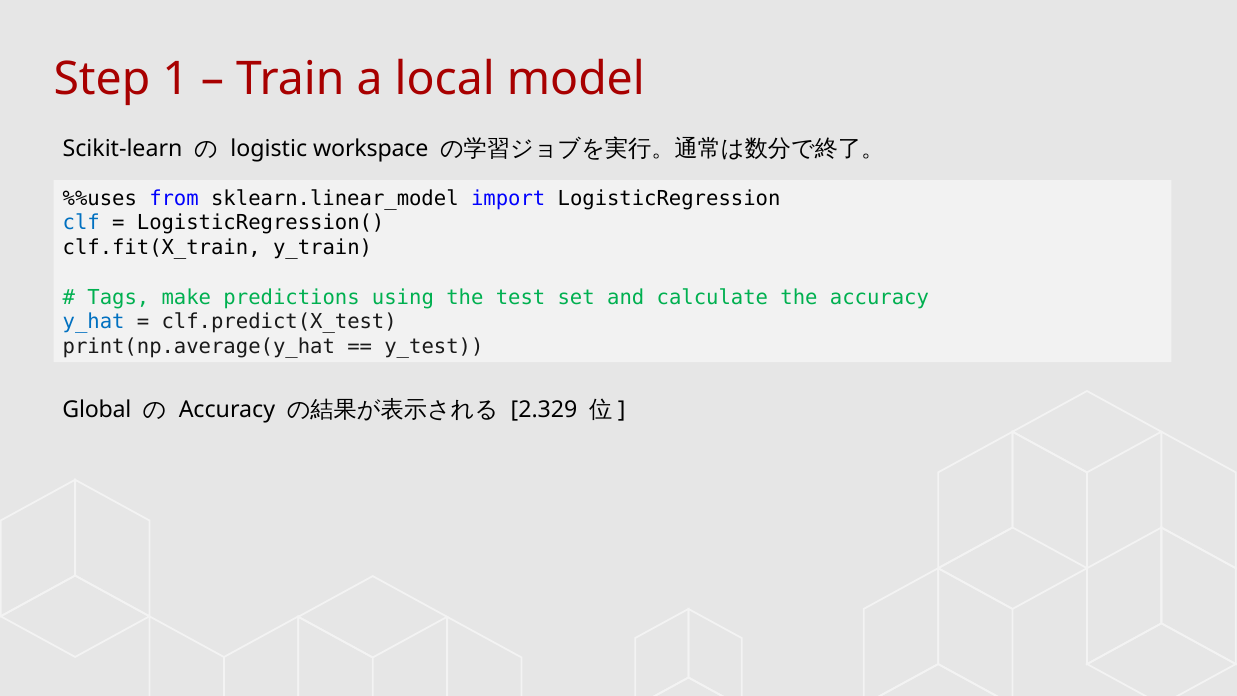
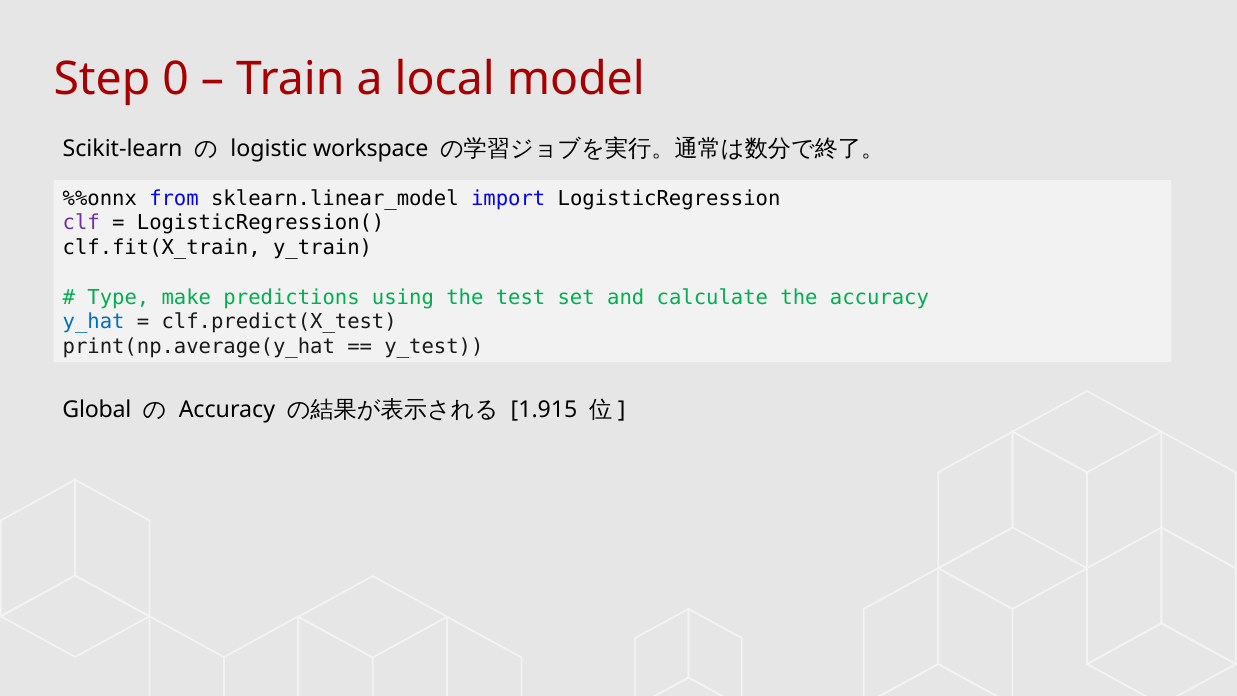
1: 1 -> 0 (176, 79)
%%uses: %%uses -> %%onnx (100, 198)
clf colour: blue -> purple (81, 223)
Tags: Tags -> Type (118, 297)
2.329: 2.329 -> 1.915 (544, 409)
